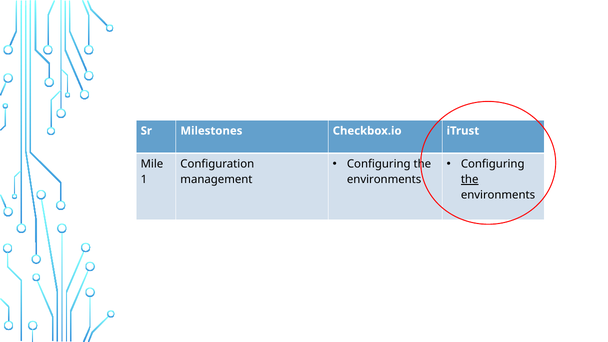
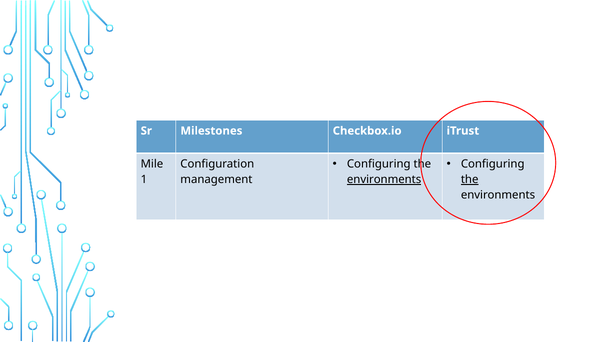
environments underline: none -> present (384, 180)
